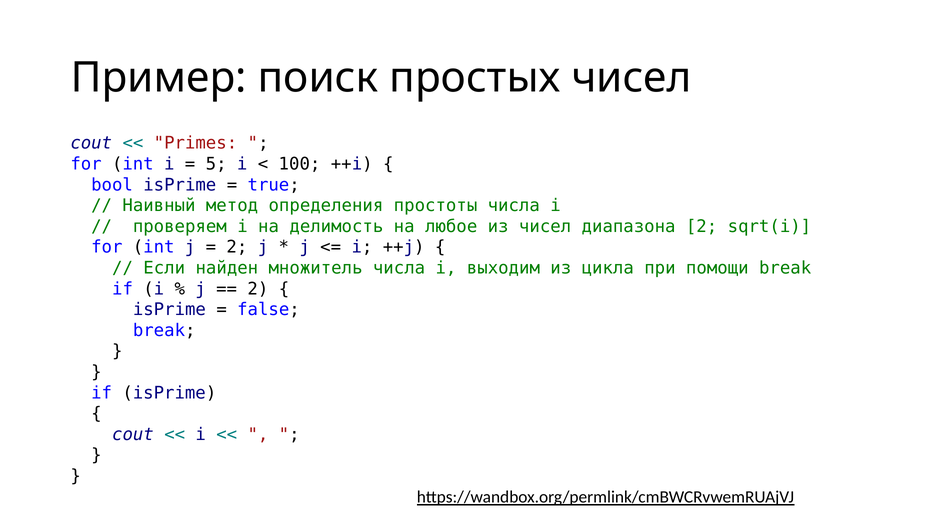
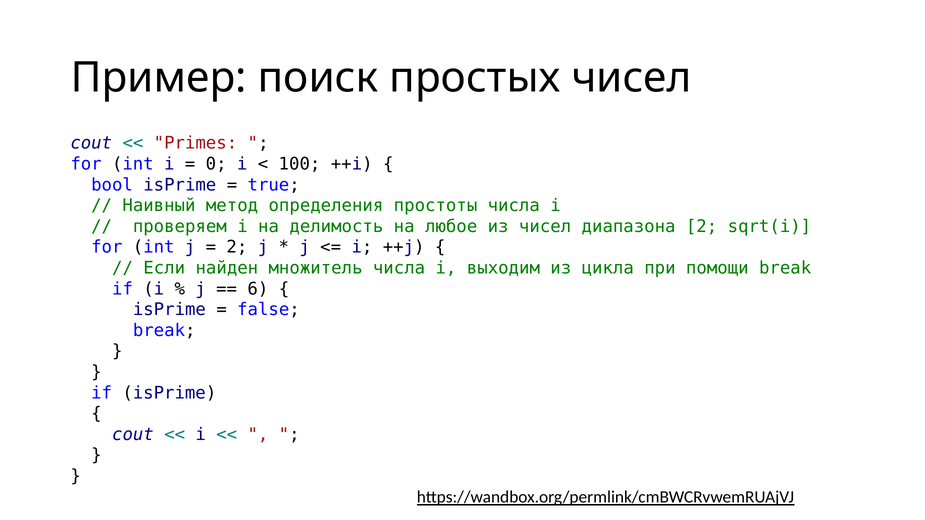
5: 5 -> 0 (216, 164)
2: 2 -> 6 (258, 289)
